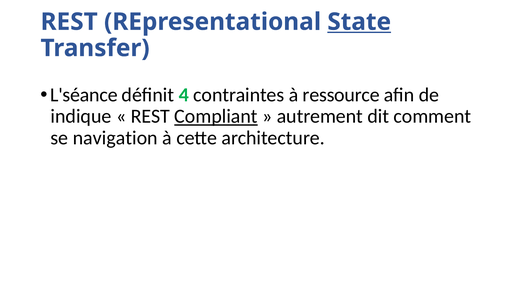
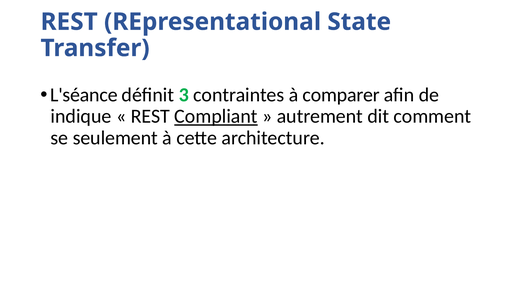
State underline: present -> none (359, 22)
4: 4 -> 3 (184, 95)
ressource: ressource -> comparer (341, 95)
navigation: navigation -> seulement (115, 138)
